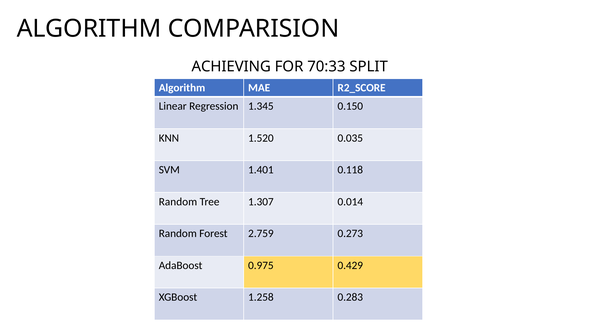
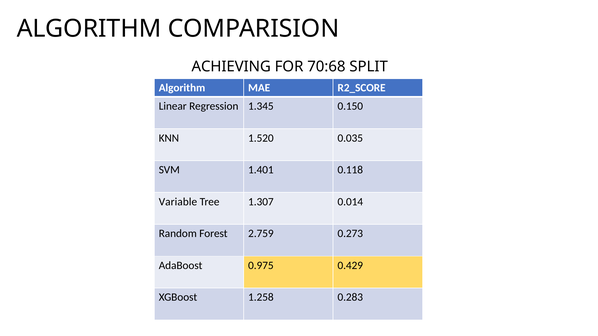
70:33: 70:33 -> 70:68 (326, 67)
Random: Random -> Variable (178, 202)
